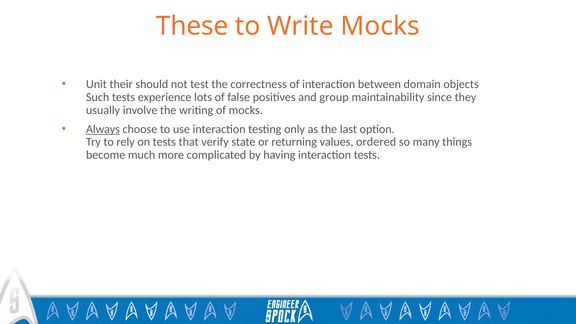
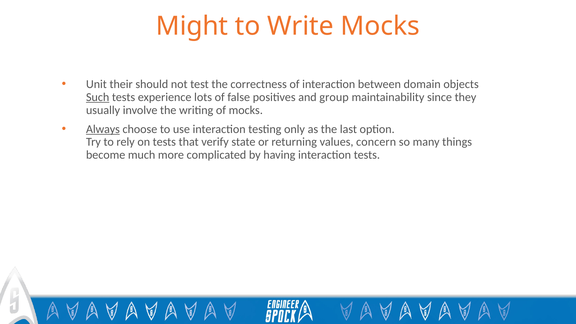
These: These -> Might (192, 26)
Such underline: none -> present (98, 97)
ordered: ordered -> concern (376, 142)
